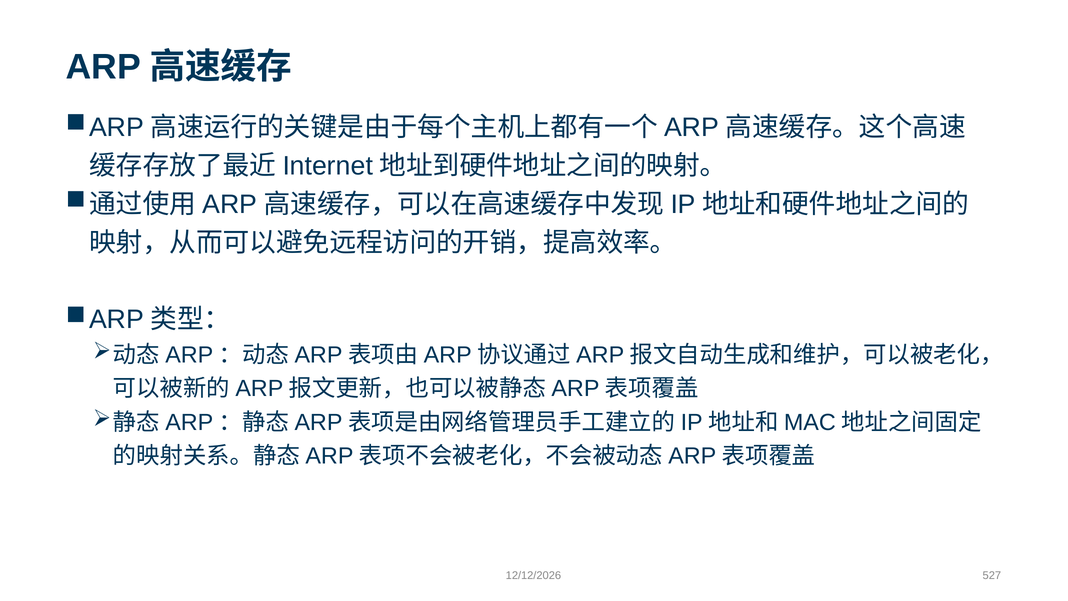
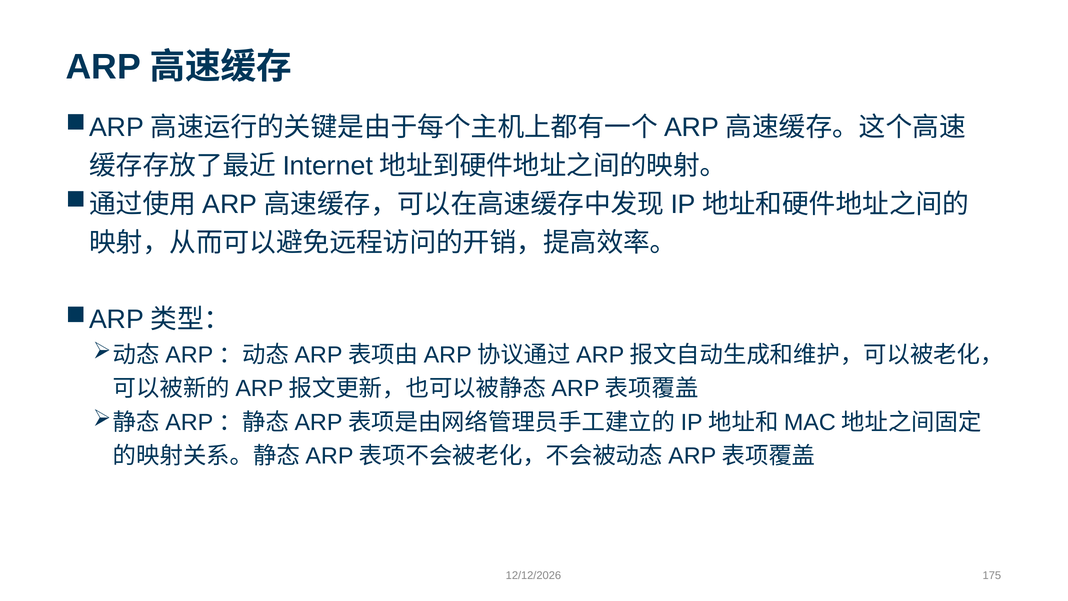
527: 527 -> 175 (992, 576)
